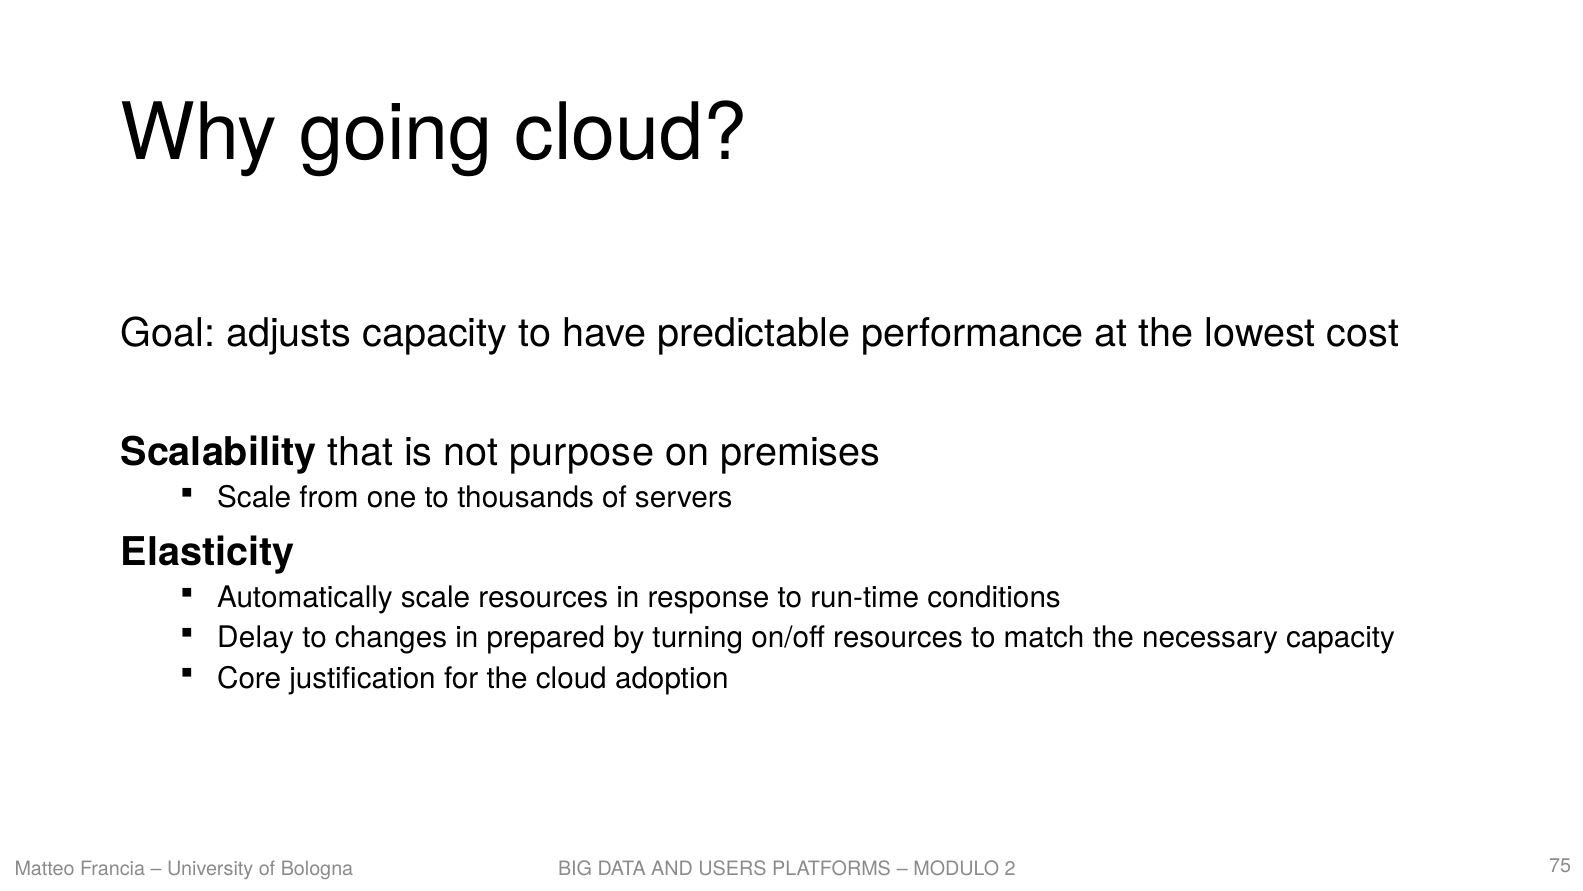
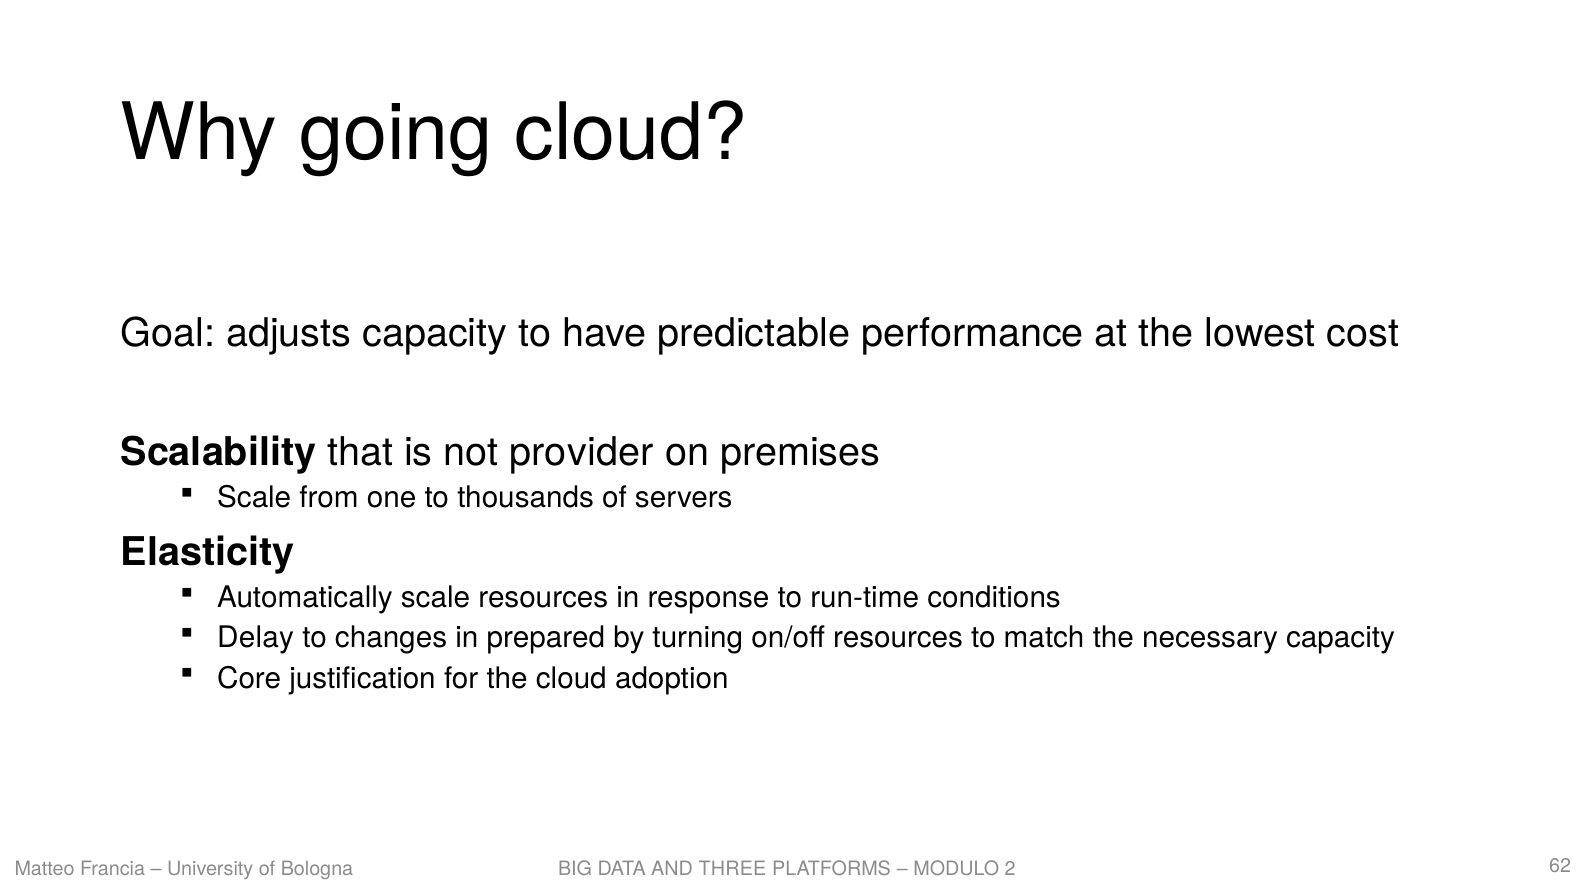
purpose: purpose -> provider (582, 452)
USERS: USERS -> THREE (732, 868)
75: 75 -> 62 (1560, 866)
